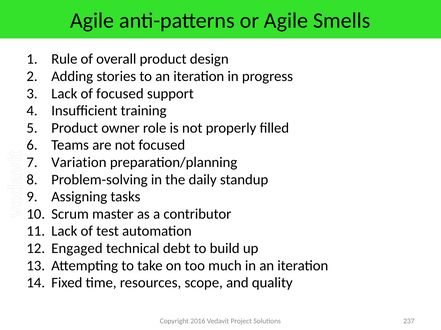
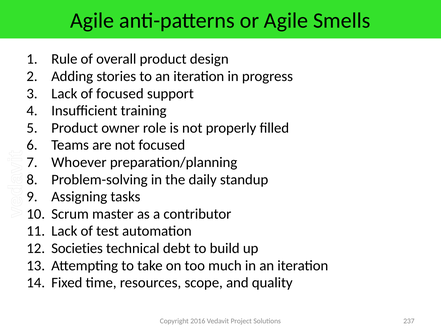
Variation: Variation -> Whoever (79, 163)
Engaged: Engaged -> Societies (77, 249)
